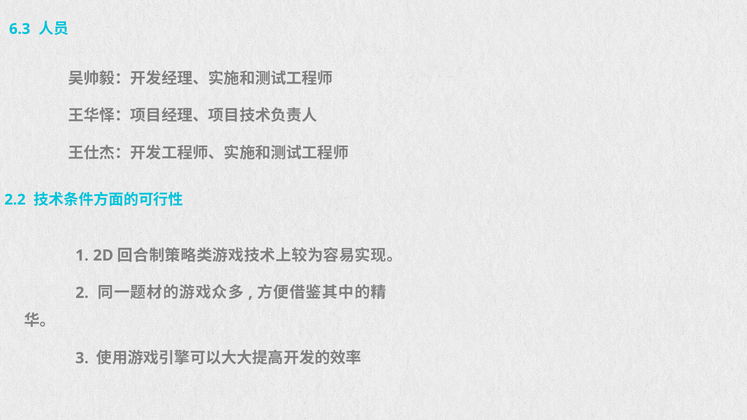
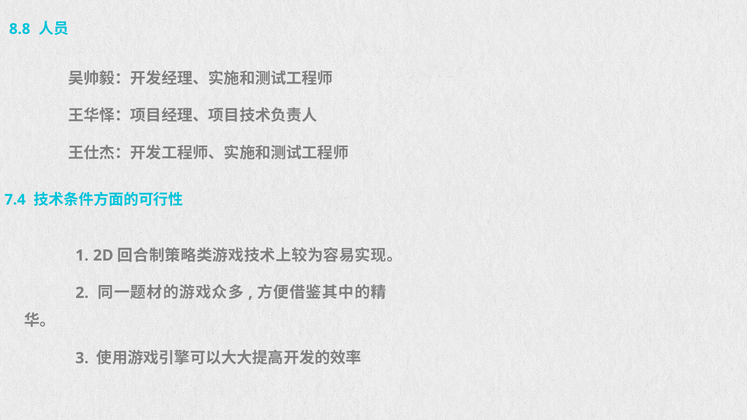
6.3: 6.3 -> 8.8 (20, 29)
2.2: 2.2 -> 7.4 (15, 200)
